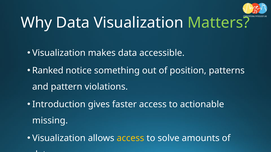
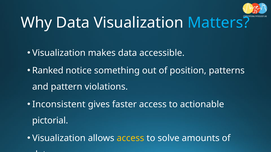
Matters colour: light green -> light blue (219, 23)
Introduction: Introduction -> Inconsistent (59, 105)
missing: missing -> pictorial (50, 121)
